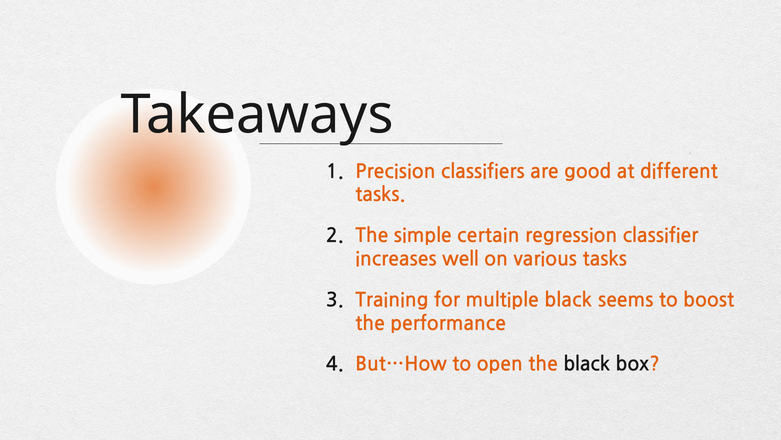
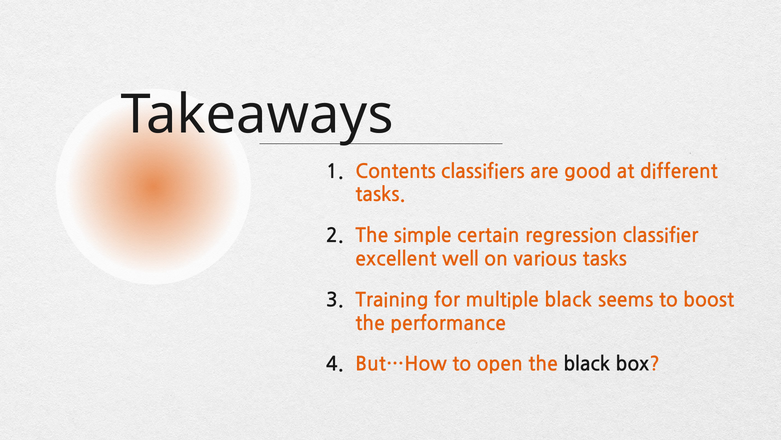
Precision: Precision -> Contents (395, 171)
increases: increases -> excellent (396, 259)
